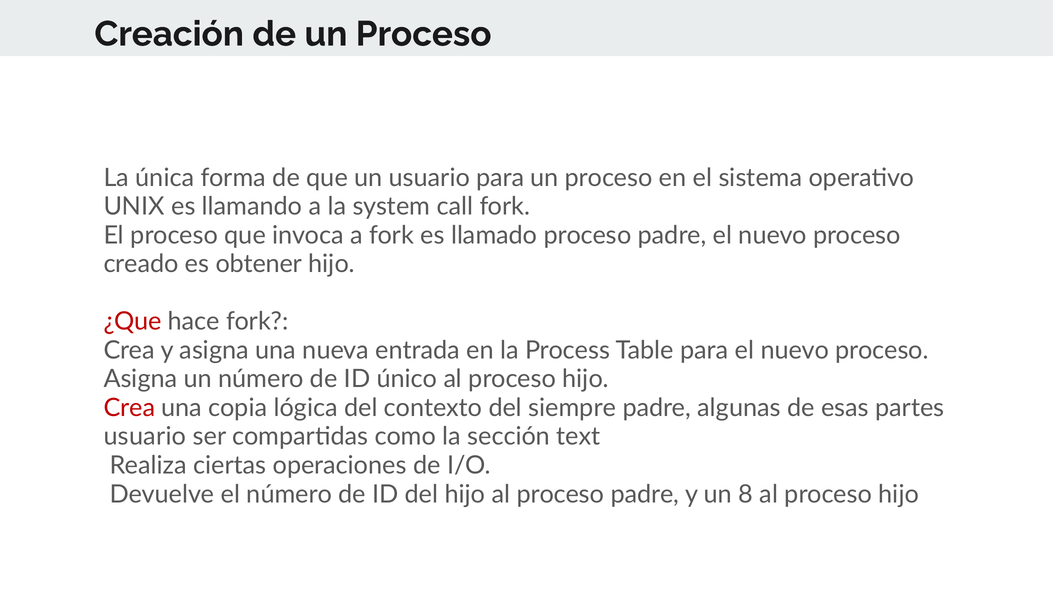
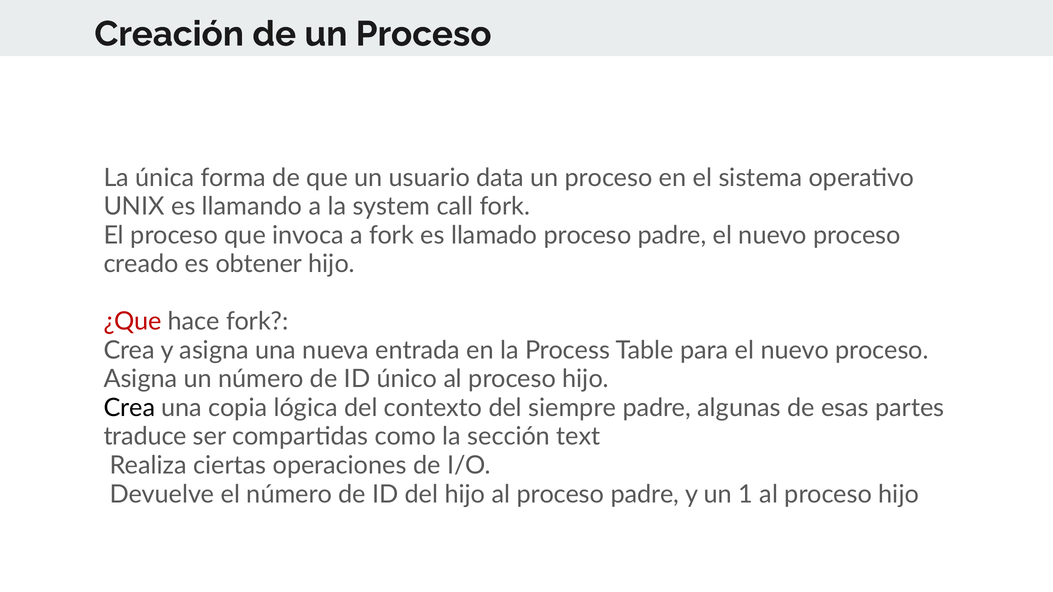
usuario para: para -> data (500, 178)
Crea colour: red -> black (129, 408)
usuario: usuario -> traduce (145, 437)
8: 8 -> 1 (746, 494)
